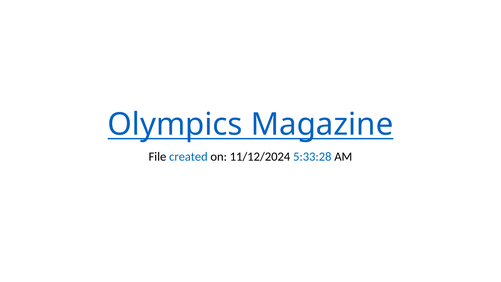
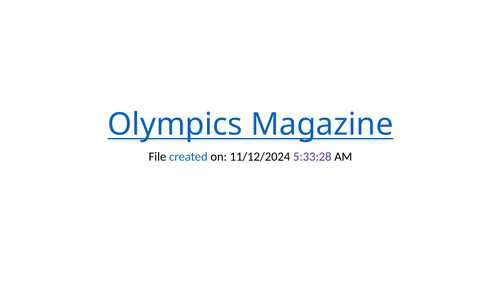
5:33:28 colour: blue -> purple (312, 157)
